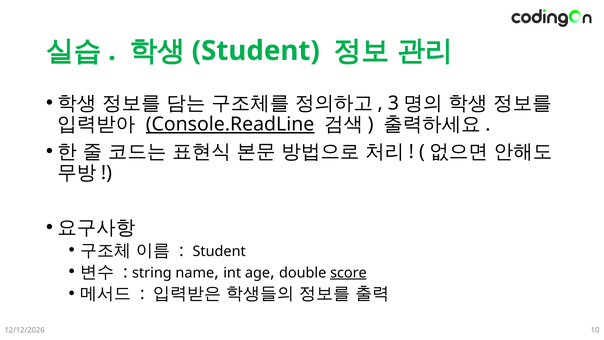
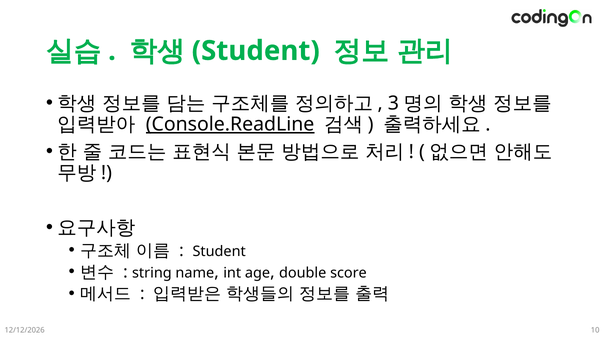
score underline: present -> none (348, 273)
